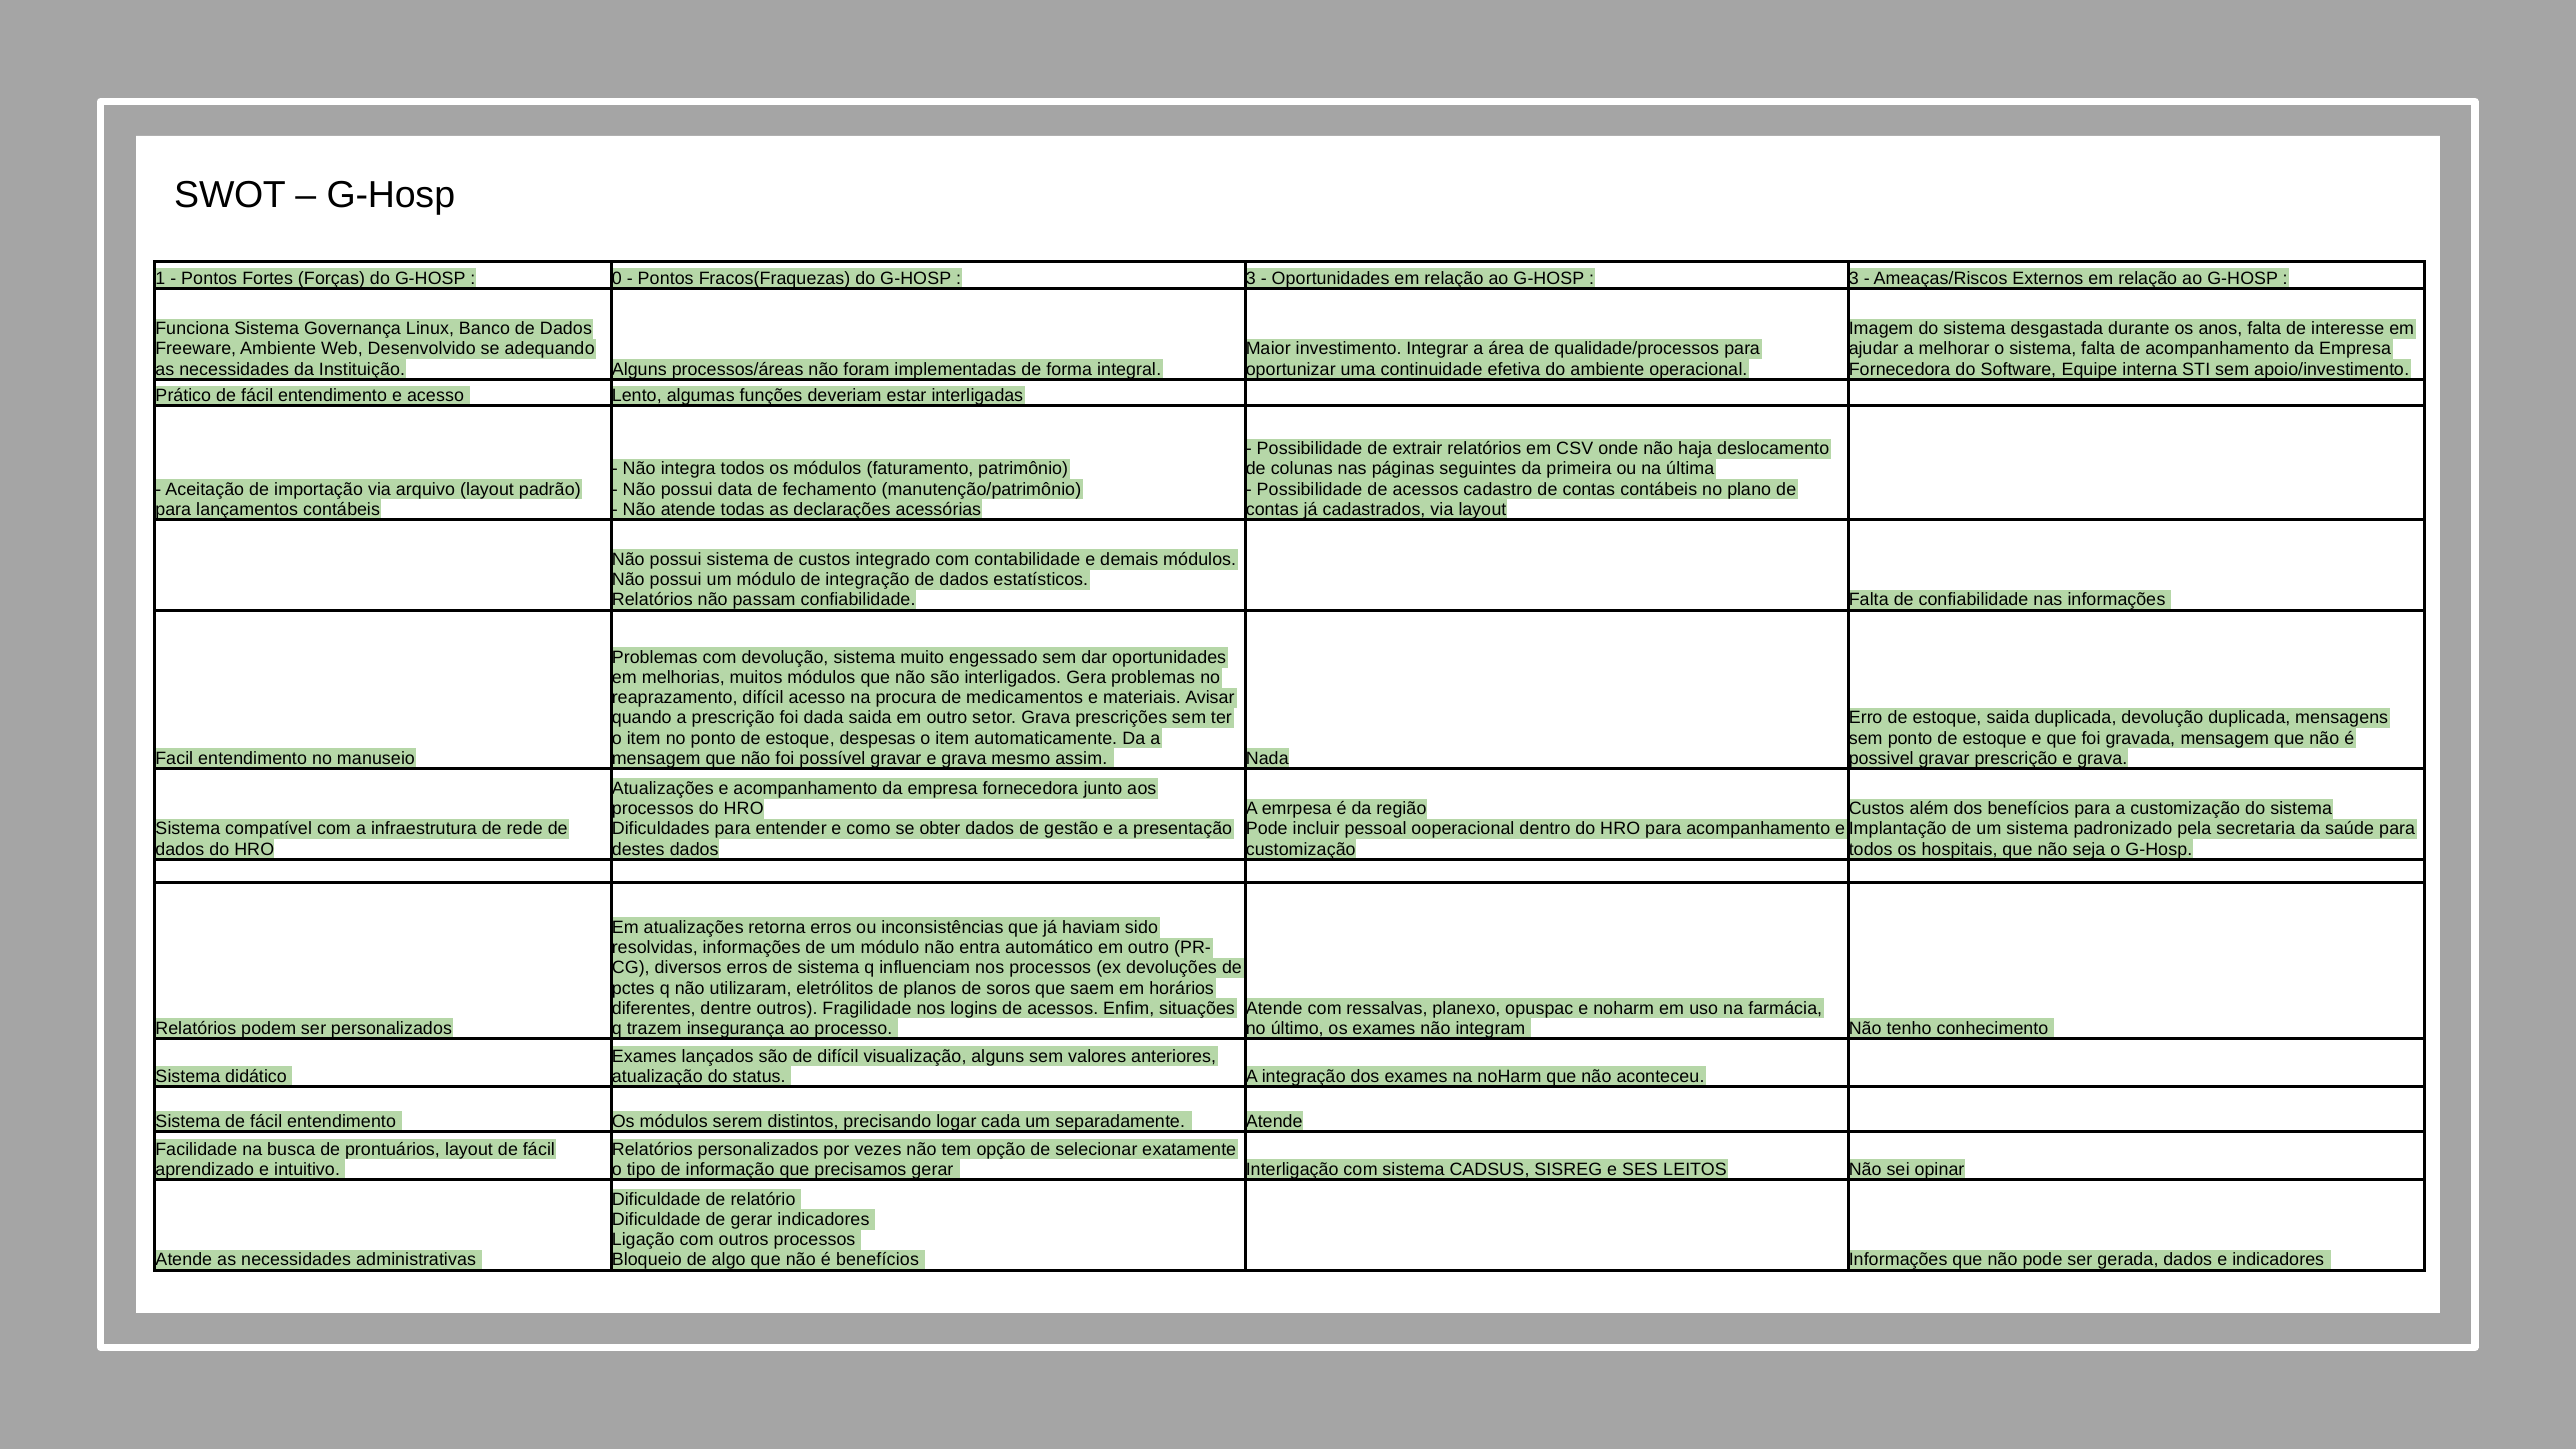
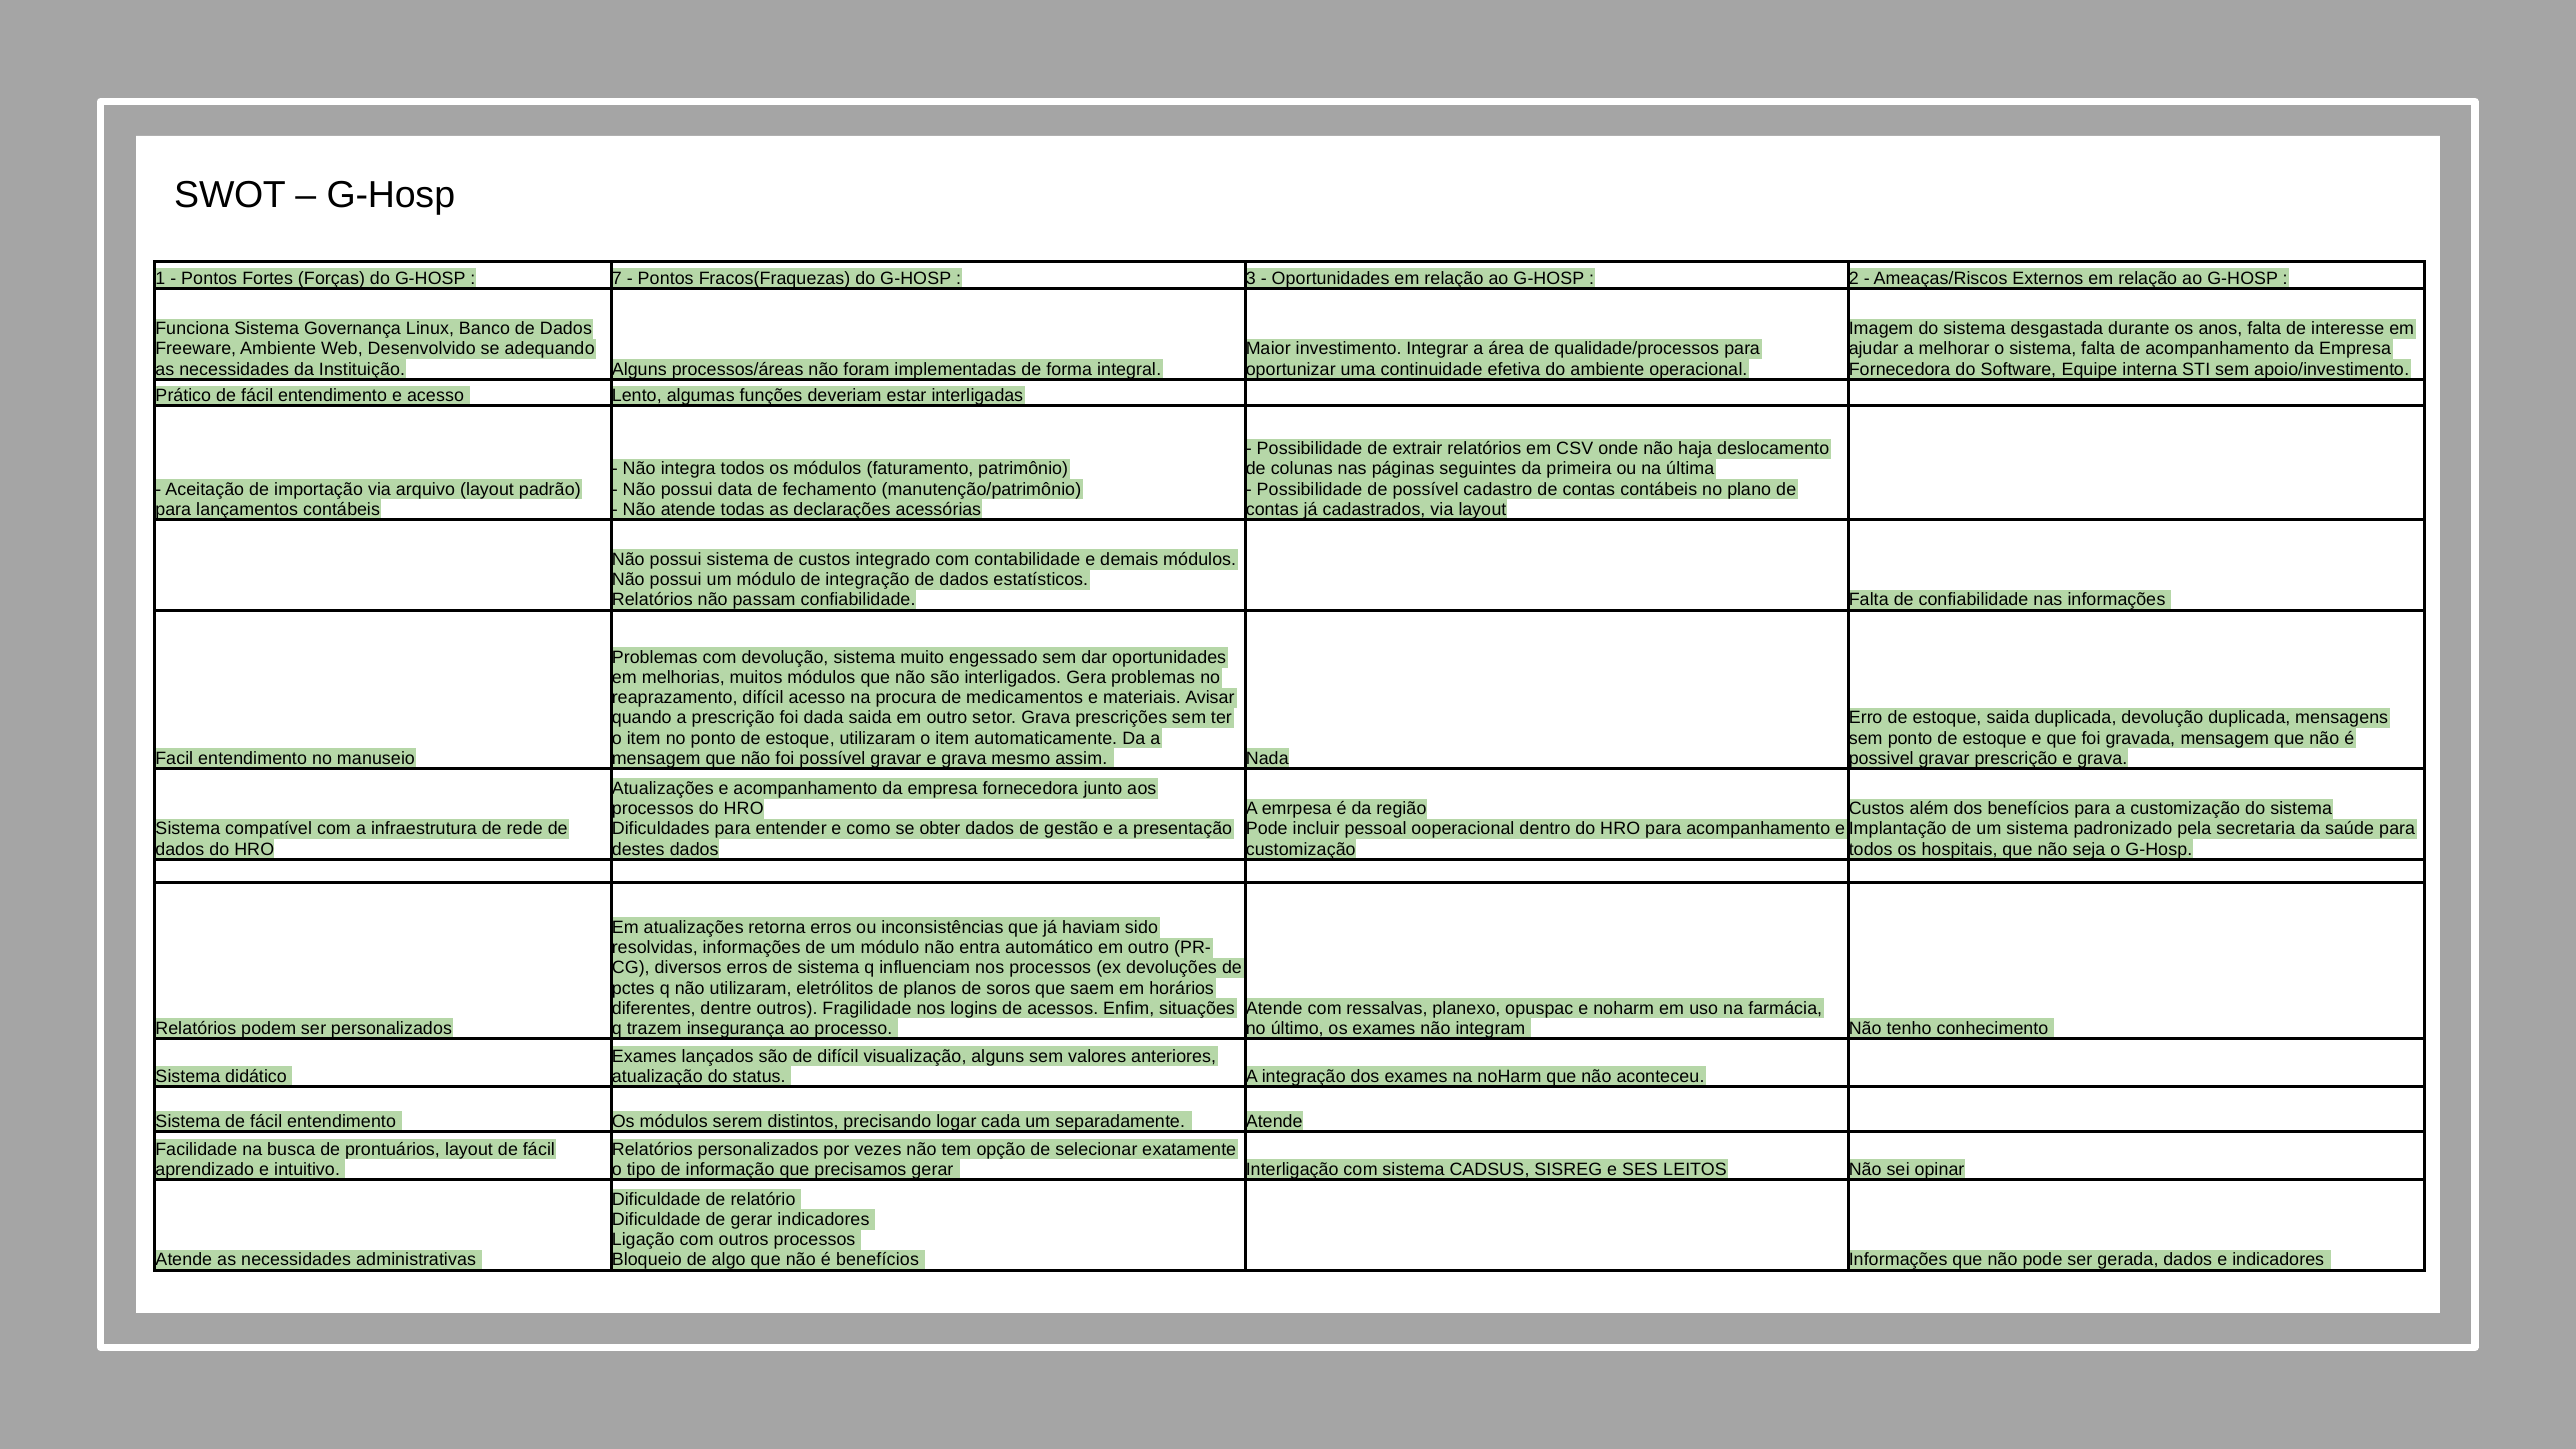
0: 0 -> 7 (617, 278)
3: 3 -> 2 (1854, 278)
Possibilidade de acessos: acessos -> possível (1426, 489)
estoque despesas: despesas -> utilizaram (878, 738)
